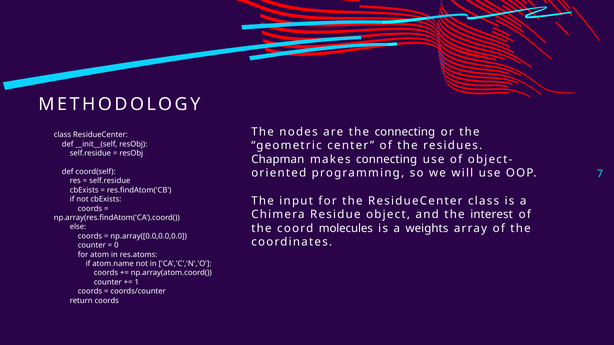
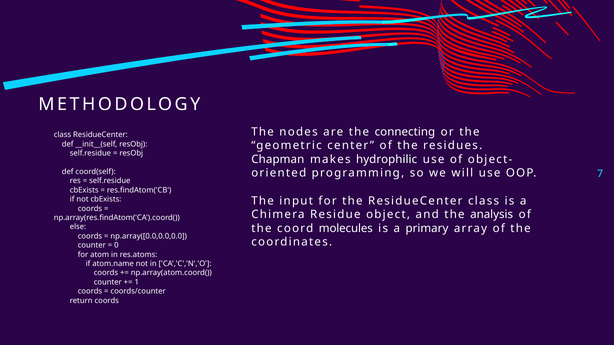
makes connecting: connecting -> hydrophilic (387, 160)
interest: interest -> analysis (492, 215)
weights: weights -> primary (427, 229)
